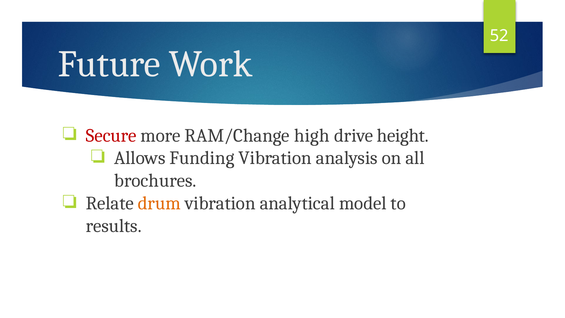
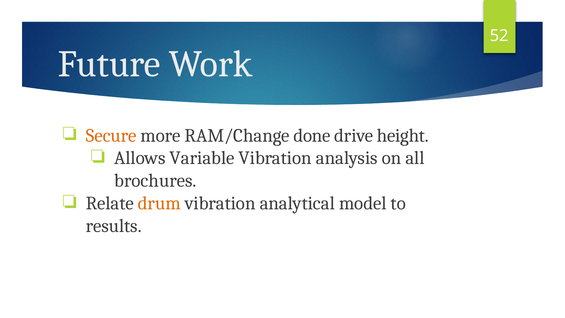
Secure colour: red -> orange (111, 135)
high: high -> done (312, 135)
Funding: Funding -> Variable (202, 158)
